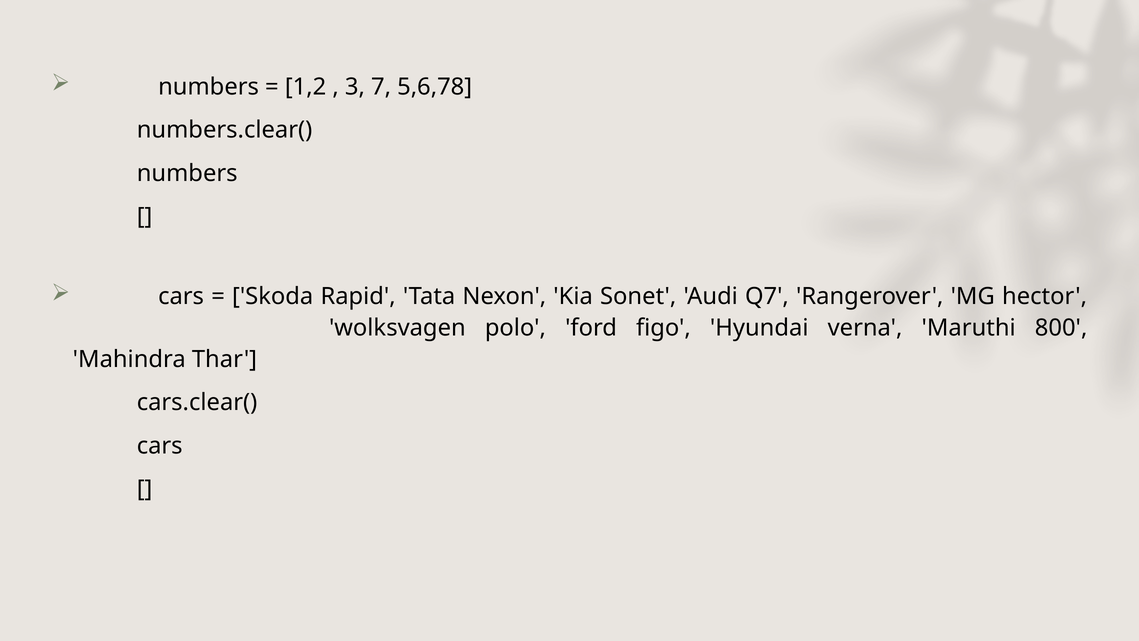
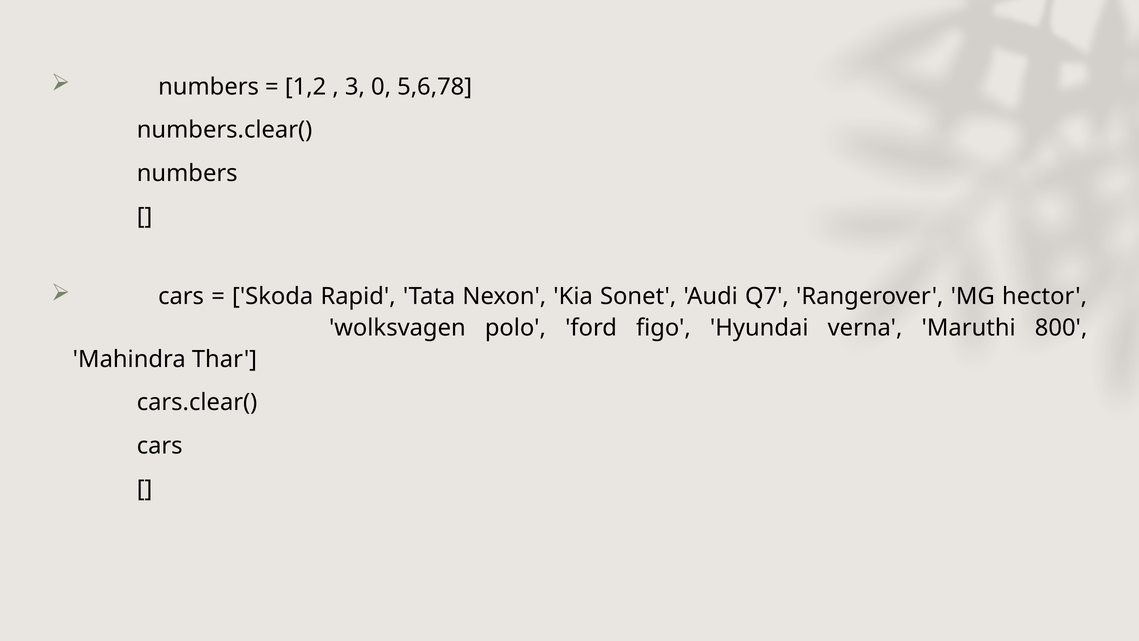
7: 7 -> 0 (381, 87)
